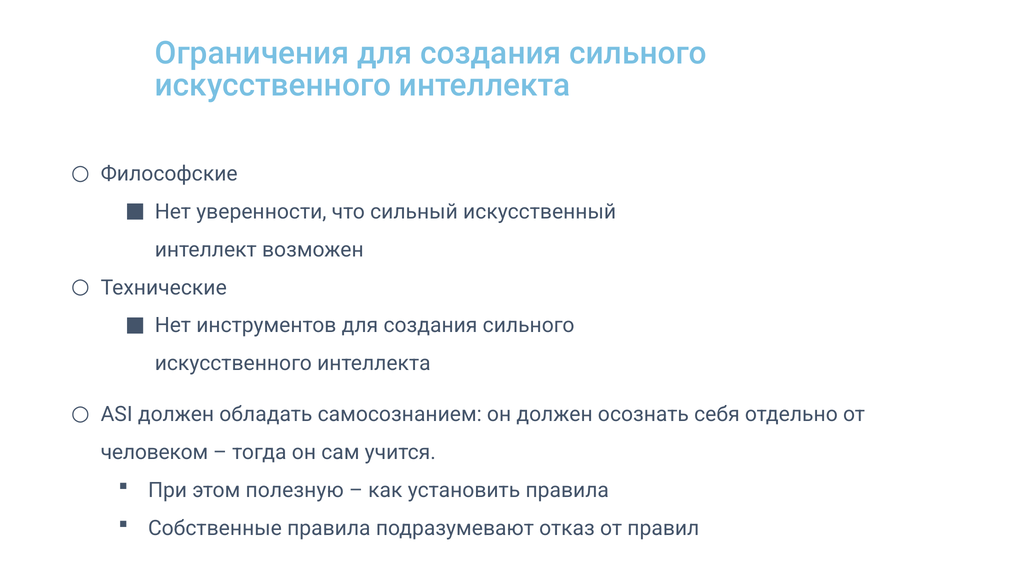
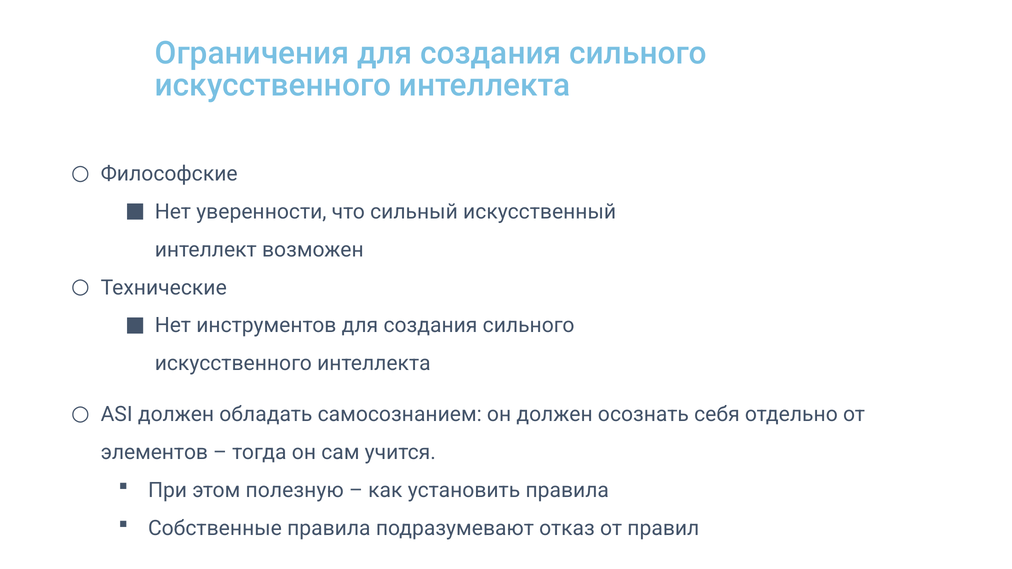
человеком: человеком -> элементов (154, 453)
